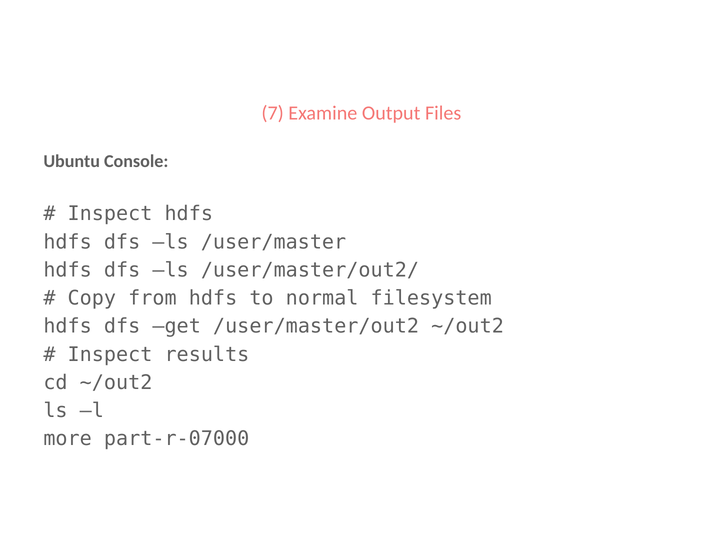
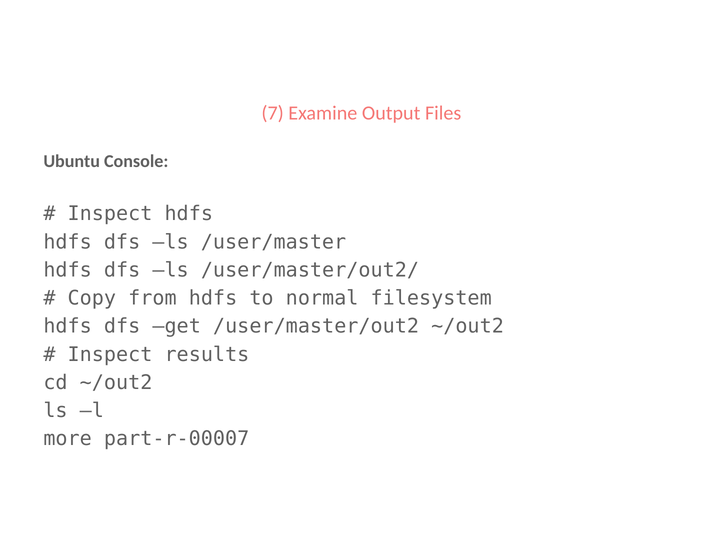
part-r-07000: part-r-07000 -> part-r-00007 (177, 439)
